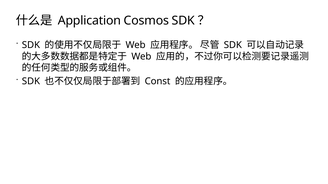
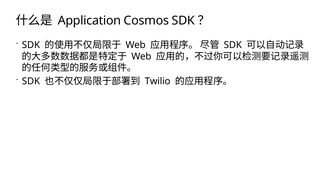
Const: Const -> Twilio (158, 81)
